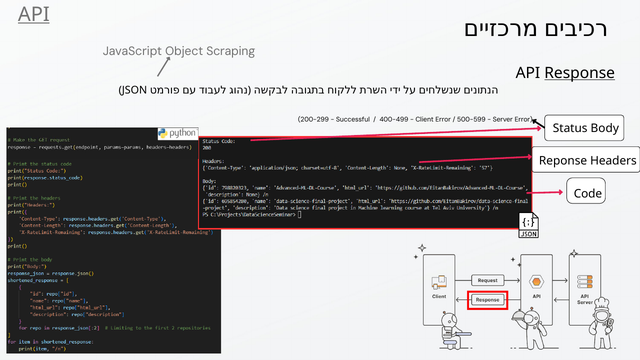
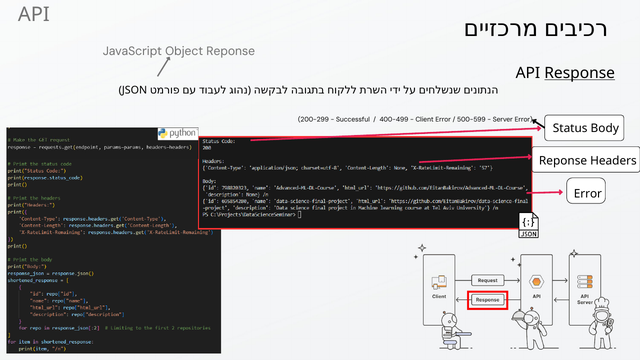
API underline: present -> none (34, 14)
Object Scraping: Scraping -> Reponse (231, 51)
Code: Code -> Error (588, 194)
